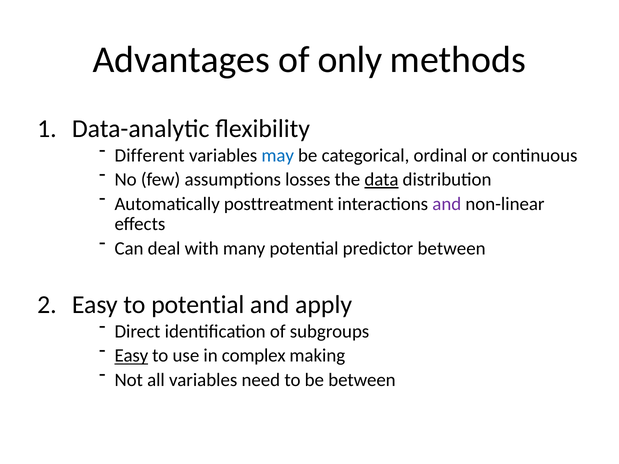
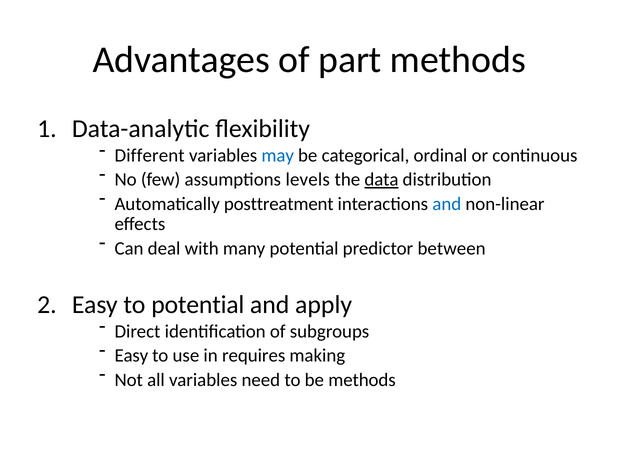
only: only -> part (350, 60)
losses: losses -> levels (308, 180)
and colour: purple -> blue (447, 204)
Easy underline: present -> none (131, 356)
complex: complex -> requires (254, 356)
be between: between -> methods (362, 380)
